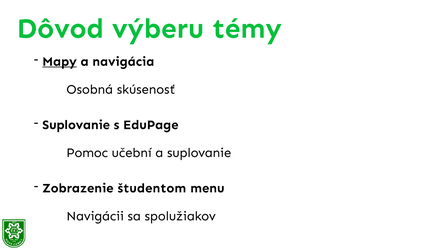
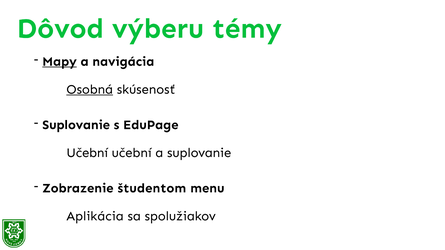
Osobná underline: none -> present (90, 90)
Pomoc: Pomoc -> Učební (87, 153)
Navigácii: Navigácii -> Aplikácia (95, 216)
